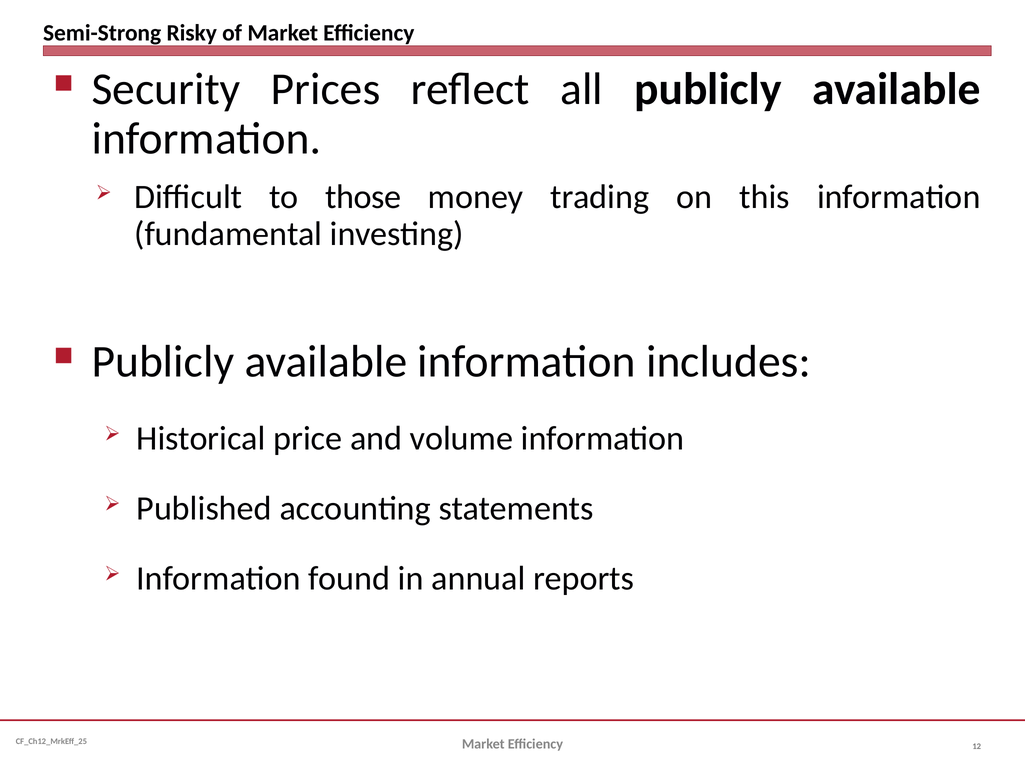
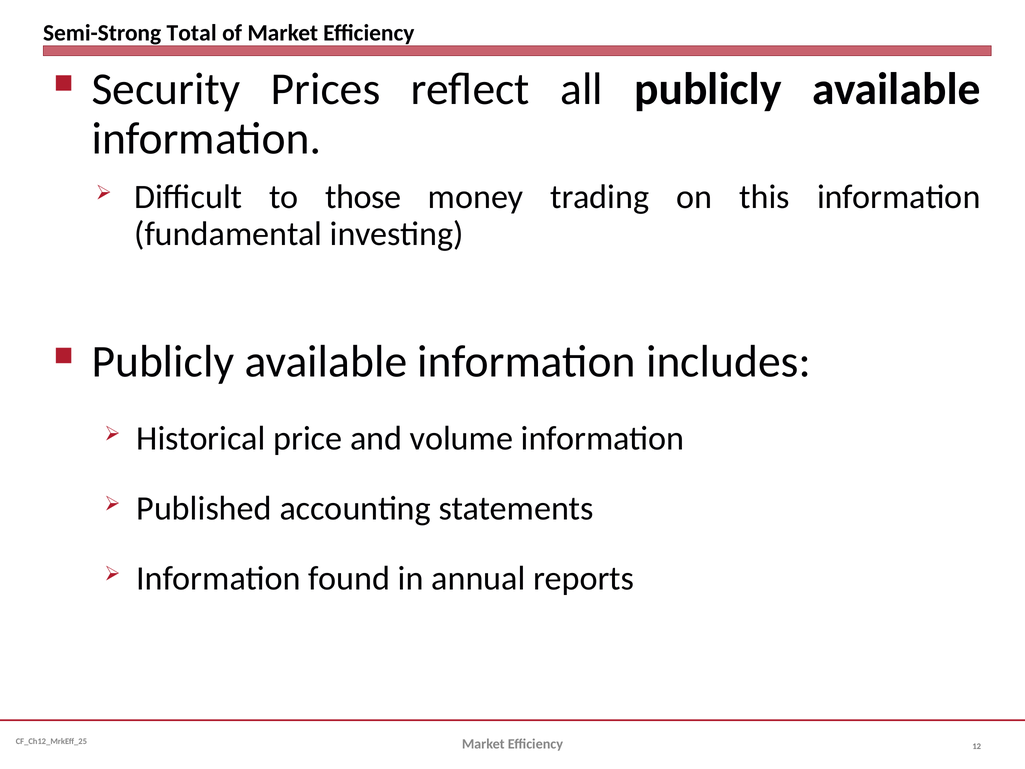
Risky: Risky -> Total (192, 33)
